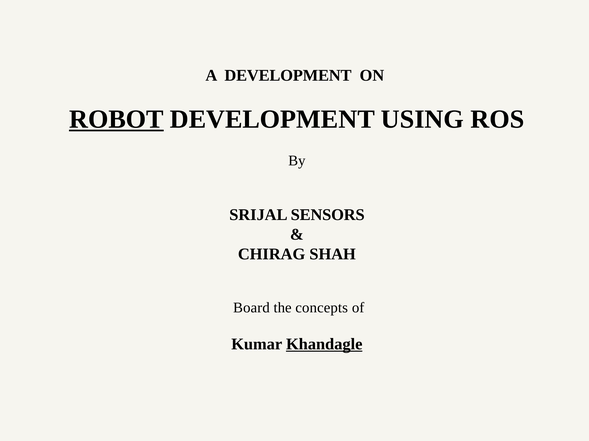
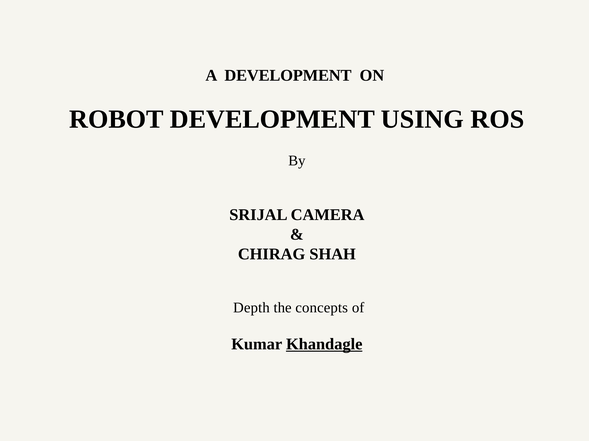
ROBOT underline: present -> none (116, 120)
SENSORS: SENSORS -> CAMERA (328, 215)
Board: Board -> Depth (251, 308)
